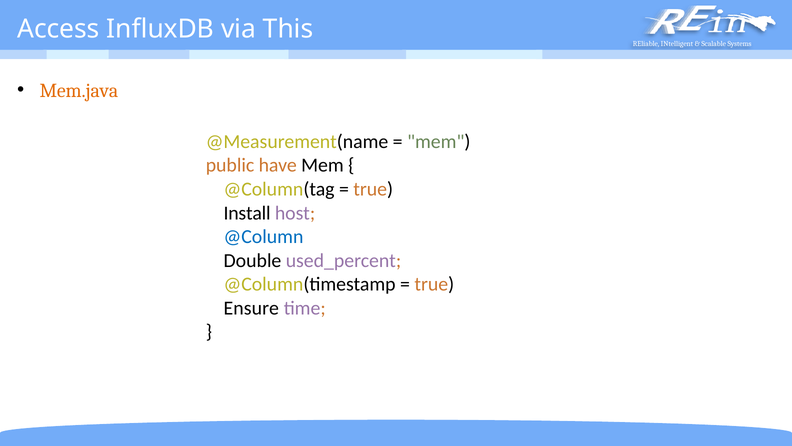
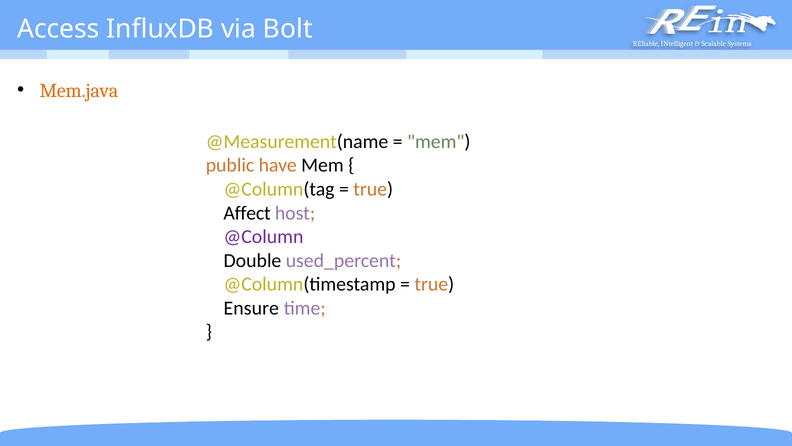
This: This -> Bolt (288, 29)
Install: Install -> Affect (247, 213)
@Column colour: blue -> purple (263, 237)
